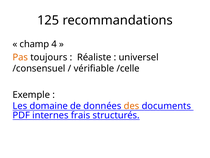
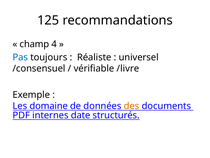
Pas colour: orange -> blue (20, 57)
/celle: /celle -> /livre (128, 68)
frais: frais -> date (81, 115)
